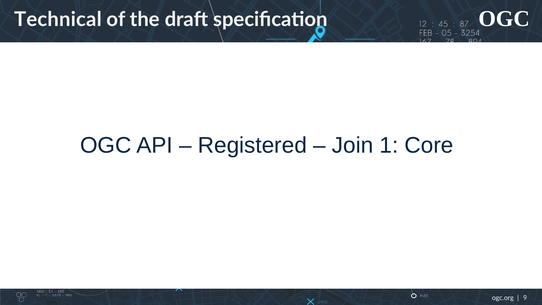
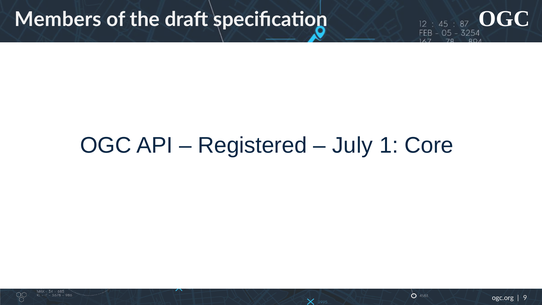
Technical: Technical -> Members (58, 19)
Join: Join -> July (352, 145)
